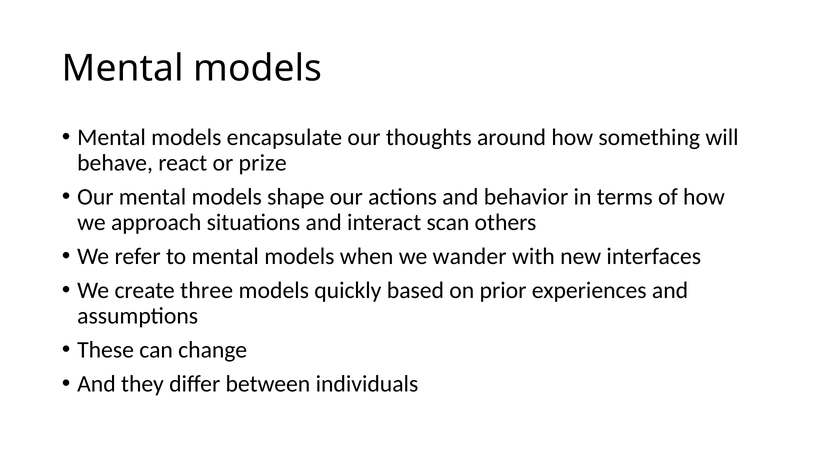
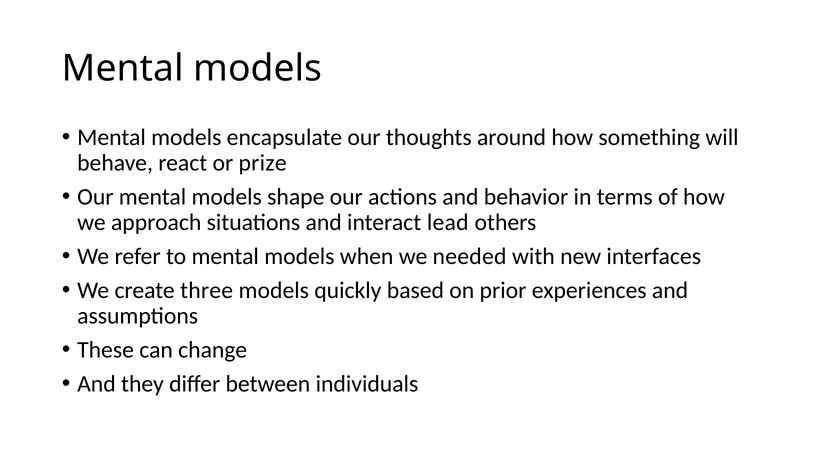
scan: scan -> lead (448, 223)
wander: wander -> needed (470, 257)
